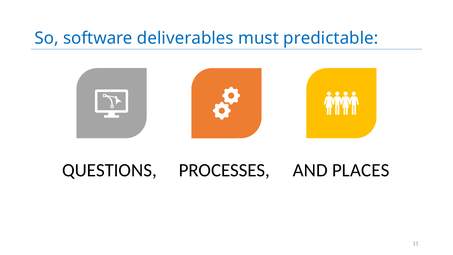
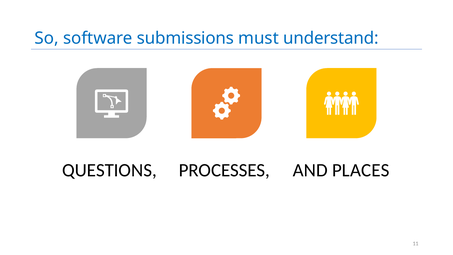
deliverables: deliverables -> submissions (185, 38)
predictable: predictable -> understand (331, 38)
